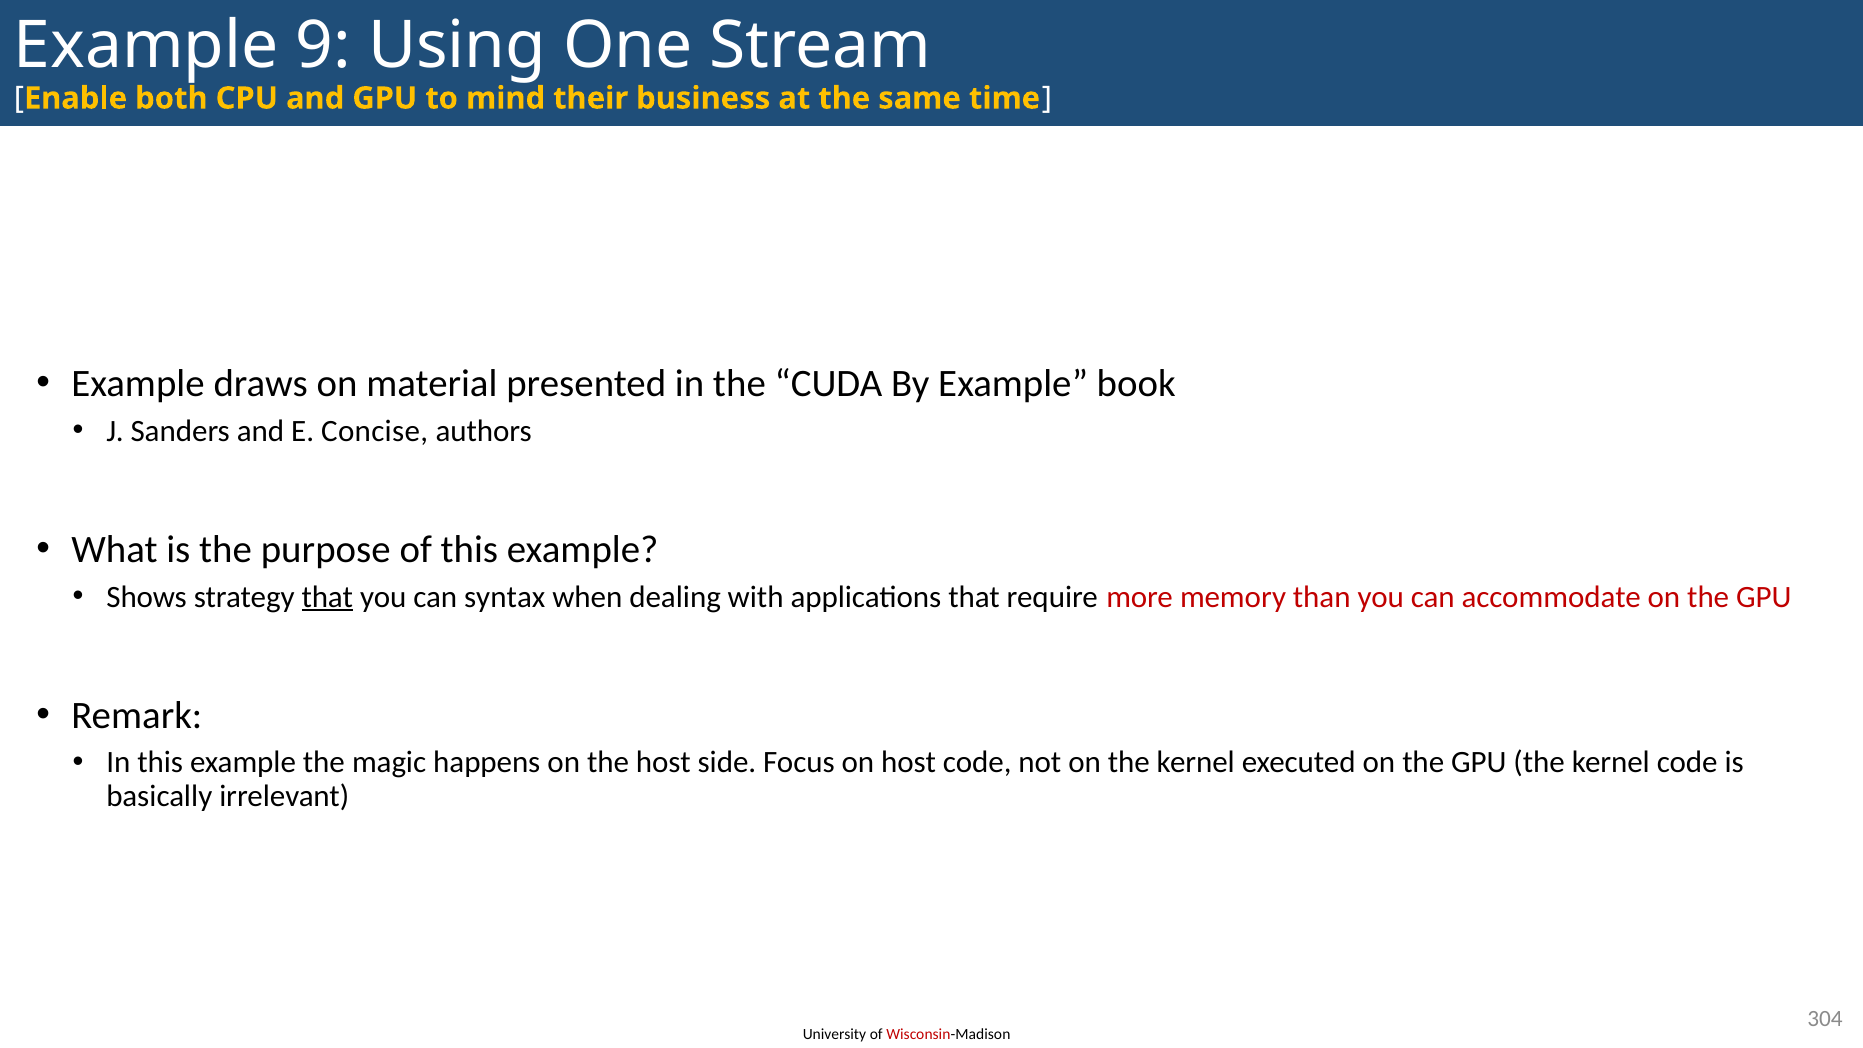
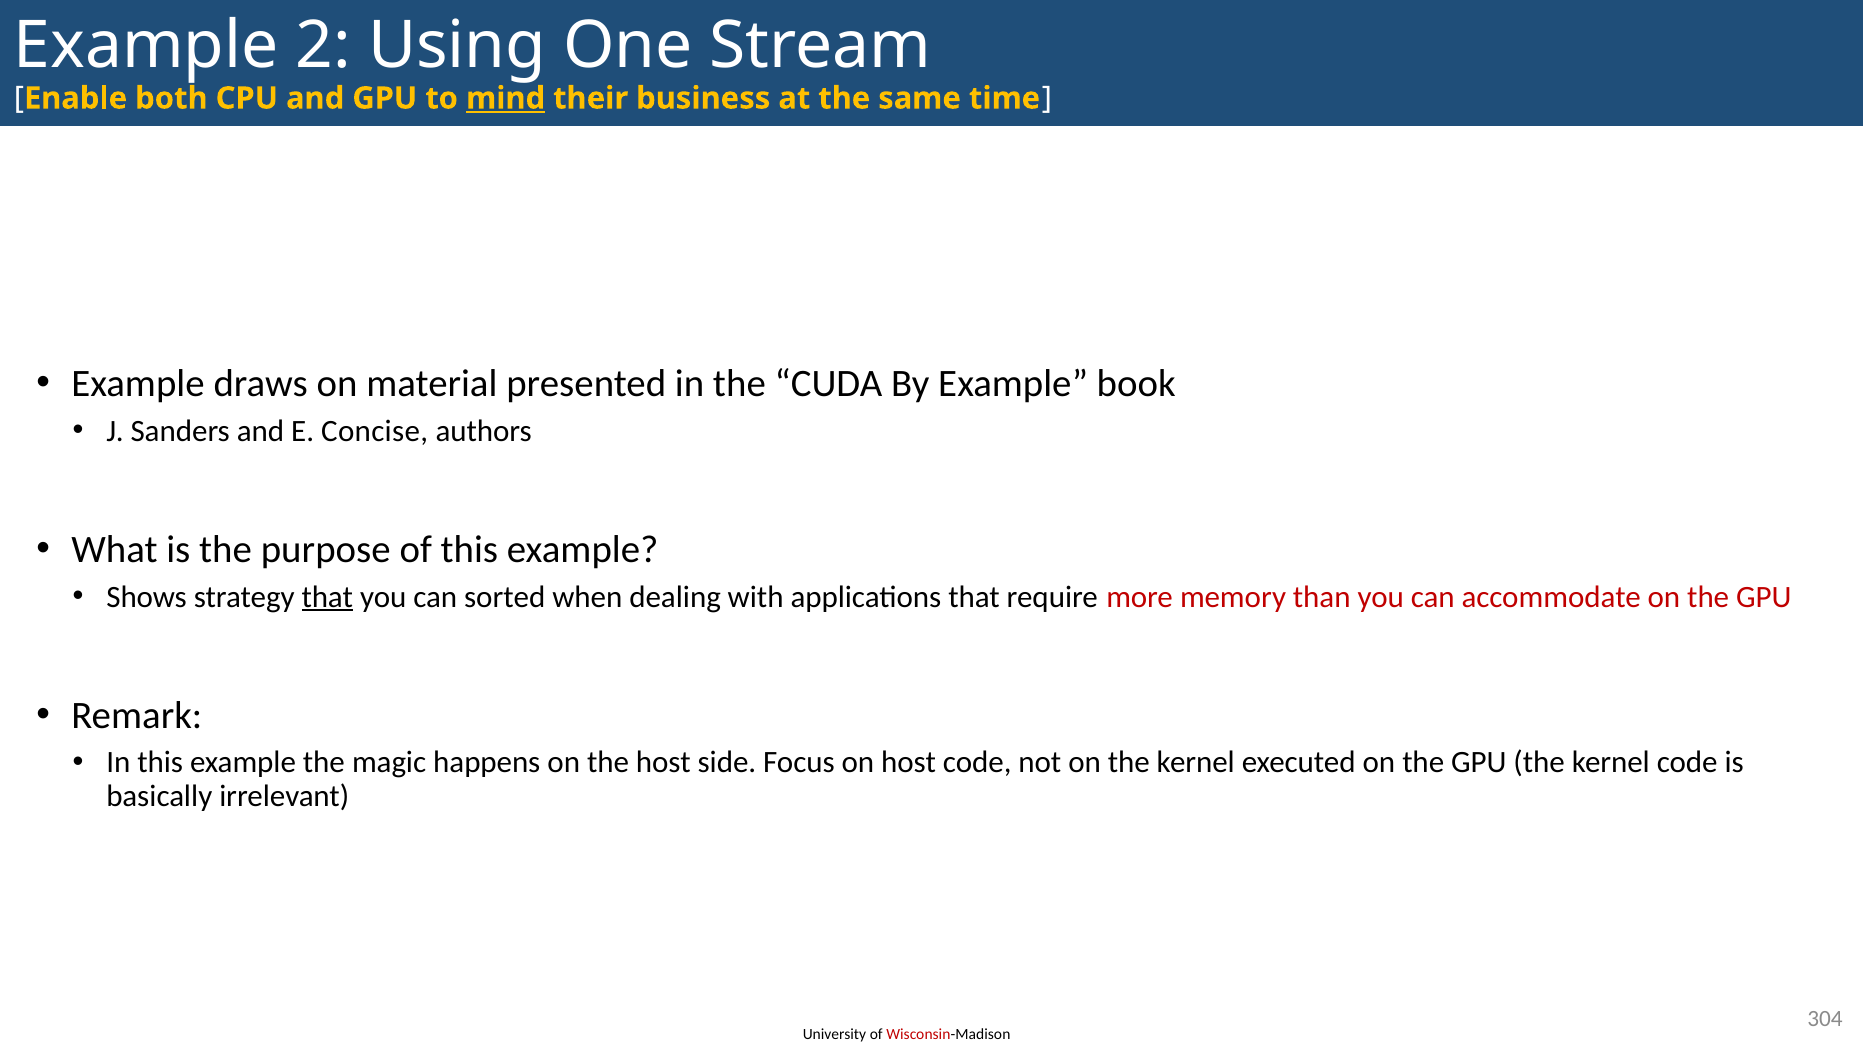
9: 9 -> 2 (323, 46)
mind underline: none -> present (506, 98)
syntax: syntax -> sorted (505, 597)
